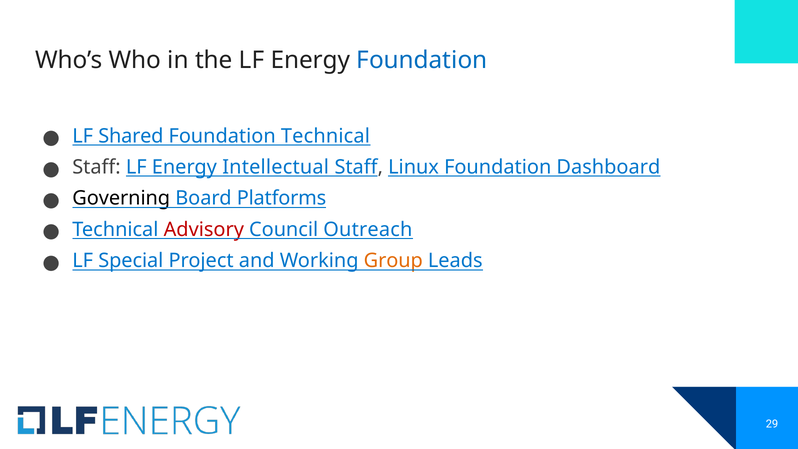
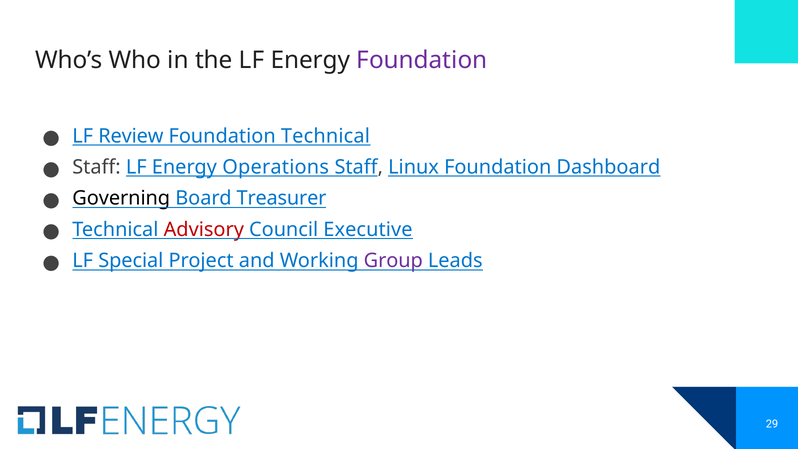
Foundation colour: blue -> purple (422, 60)
Shared: Shared -> Review (131, 136)
Intellectual: Intellectual -> Operations (276, 167)
Platforms: Platforms -> Treasurer (282, 198)
Outreach: Outreach -> Executive (368, 230)
Group colour: orange -> purple (393, 261)
